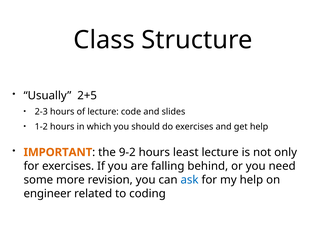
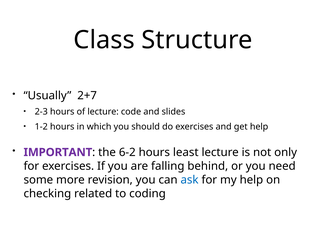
2+5: 2+5 -> 2+7 (87, 96)
IMPORTANT colour: orange -> purple (58, 153)
9-2: 9-2 -> 6-2 (127, 153)
engineer: engineer -> checking (47, 194)
